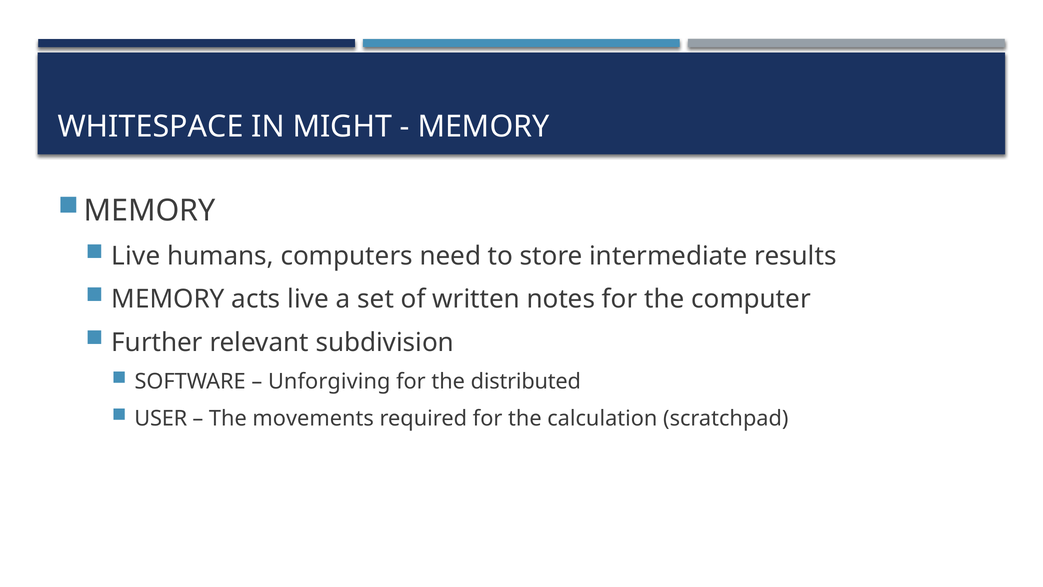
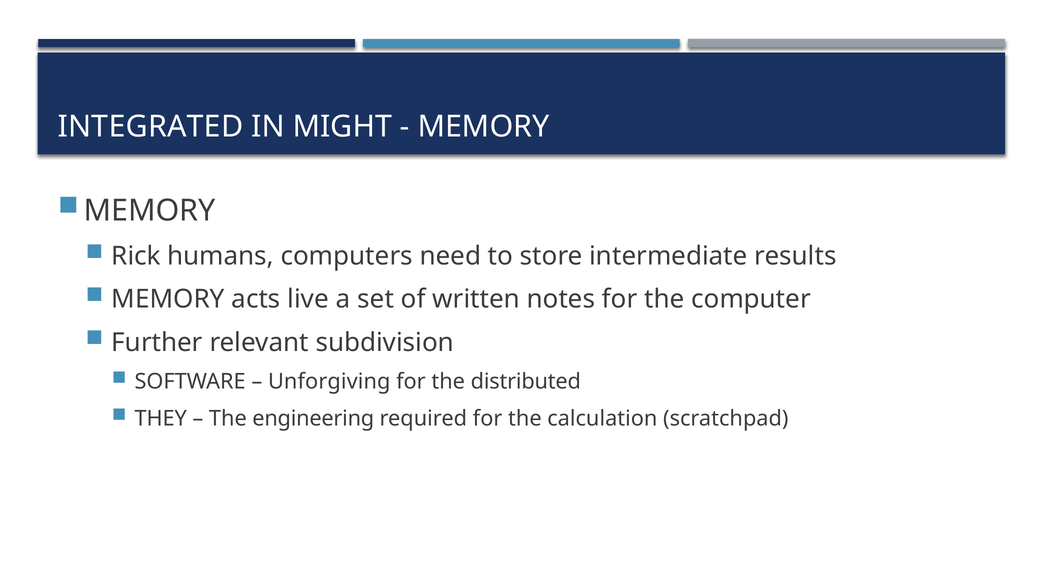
WHITESPACE: WHITESPACE -> INTEGRATED (150, 127)
Live: Live -> Rick (136, 256)
USER: USER -> THEY (161, 418)
movements: movements -> engineering (313, 418)
